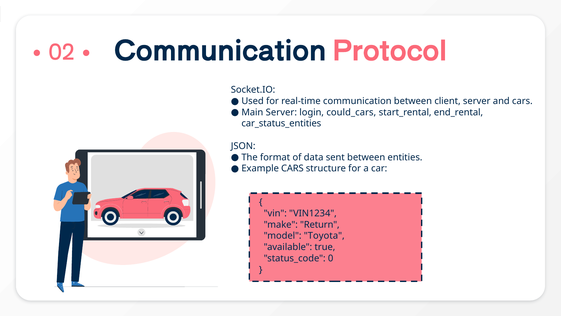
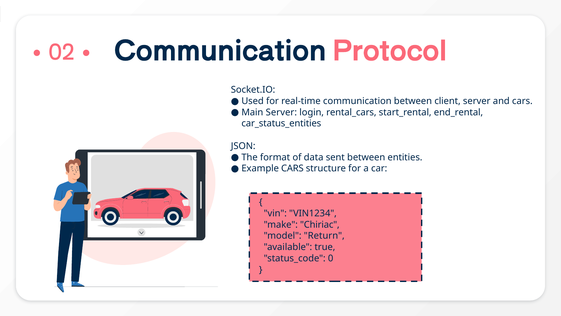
could_cars: could_cars -> rental_cars (351, 112)
Return: Return -> Chiriac (320, 224)
Toyota: Toyota -> Return (324, 236)
